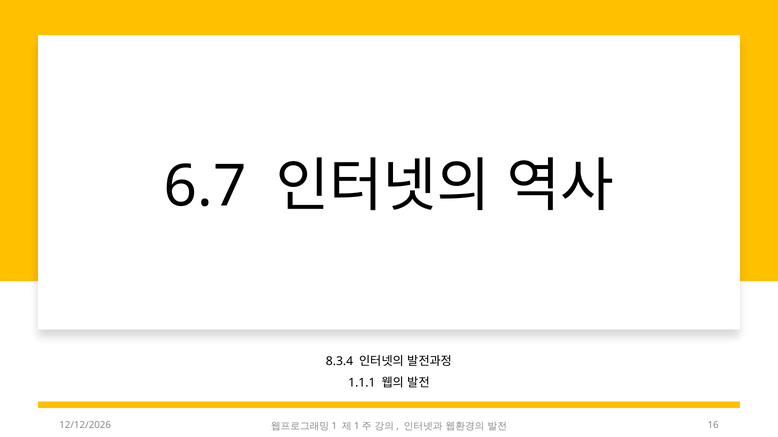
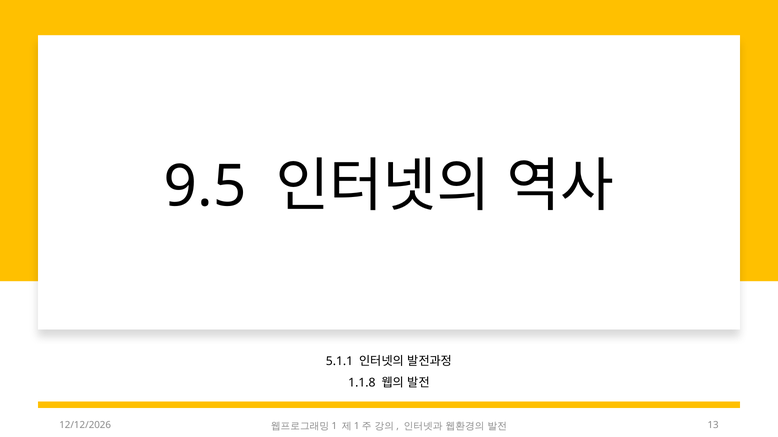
6.7: 6.7 -> 9.5 (205, 187)
8.3.4: 8.3.4 -> 5.1.1 (339, 362)
1.1.1: 1.1.1 -> 1.1.8 (362, 383)
16: 16 -> 13 (713, 426)
